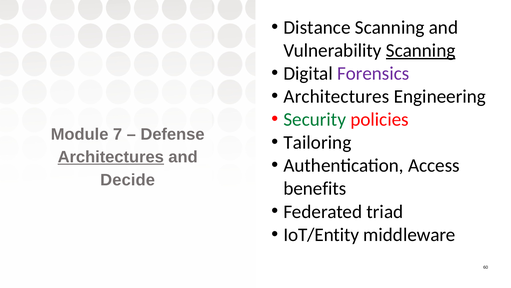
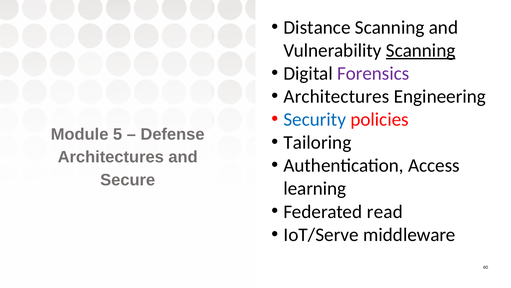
Security colour: green -> blue (315, 119)
7: 7 -> 5 (118, 134)
Architectures underline: present -> none (111, 157)
Decide: Decide -> Secure (128, 180)
benefits: benefits -> learning (315, 188)
triad: triad -> read (385, 211)
IoT/Entity: IoT/Entity -> IoT/Serve (321, 234)
